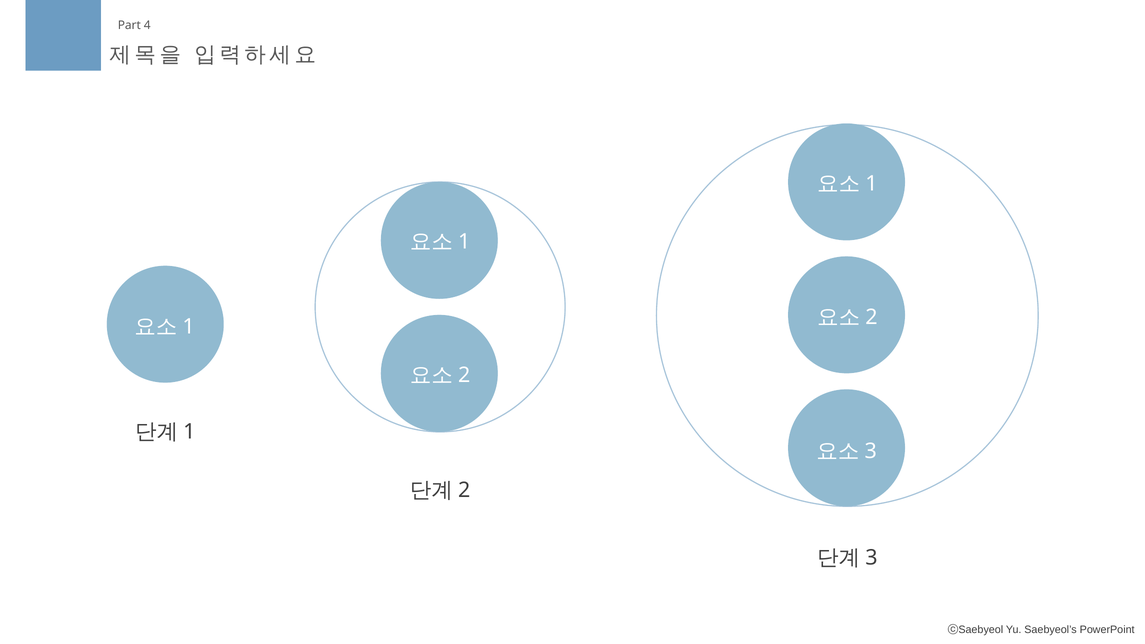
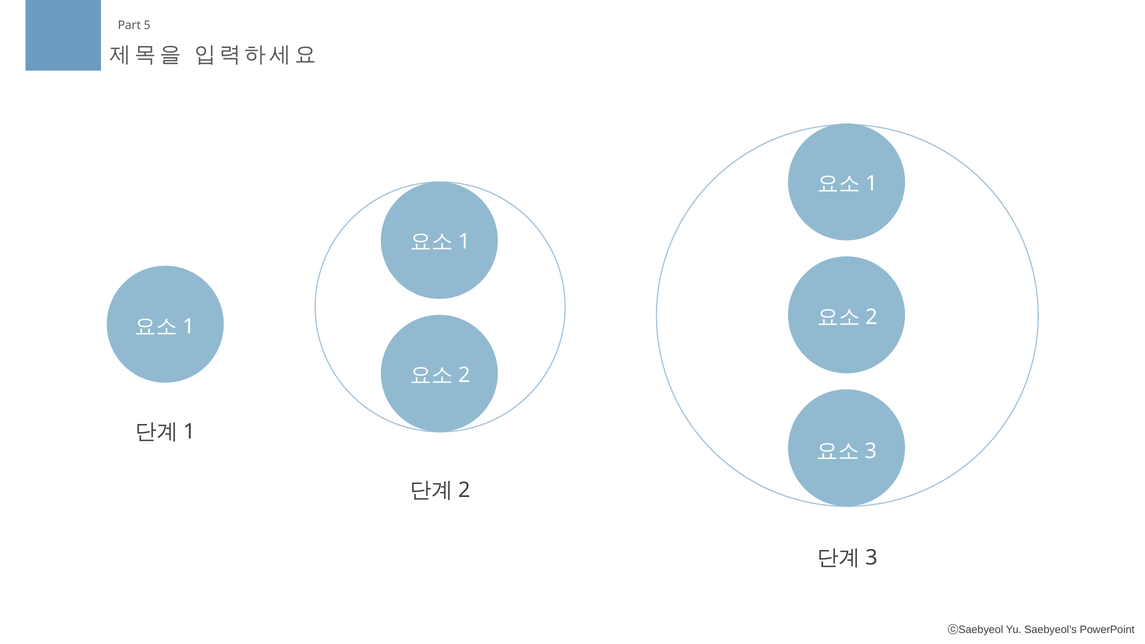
4: 4 -> 5 (147, 25)
